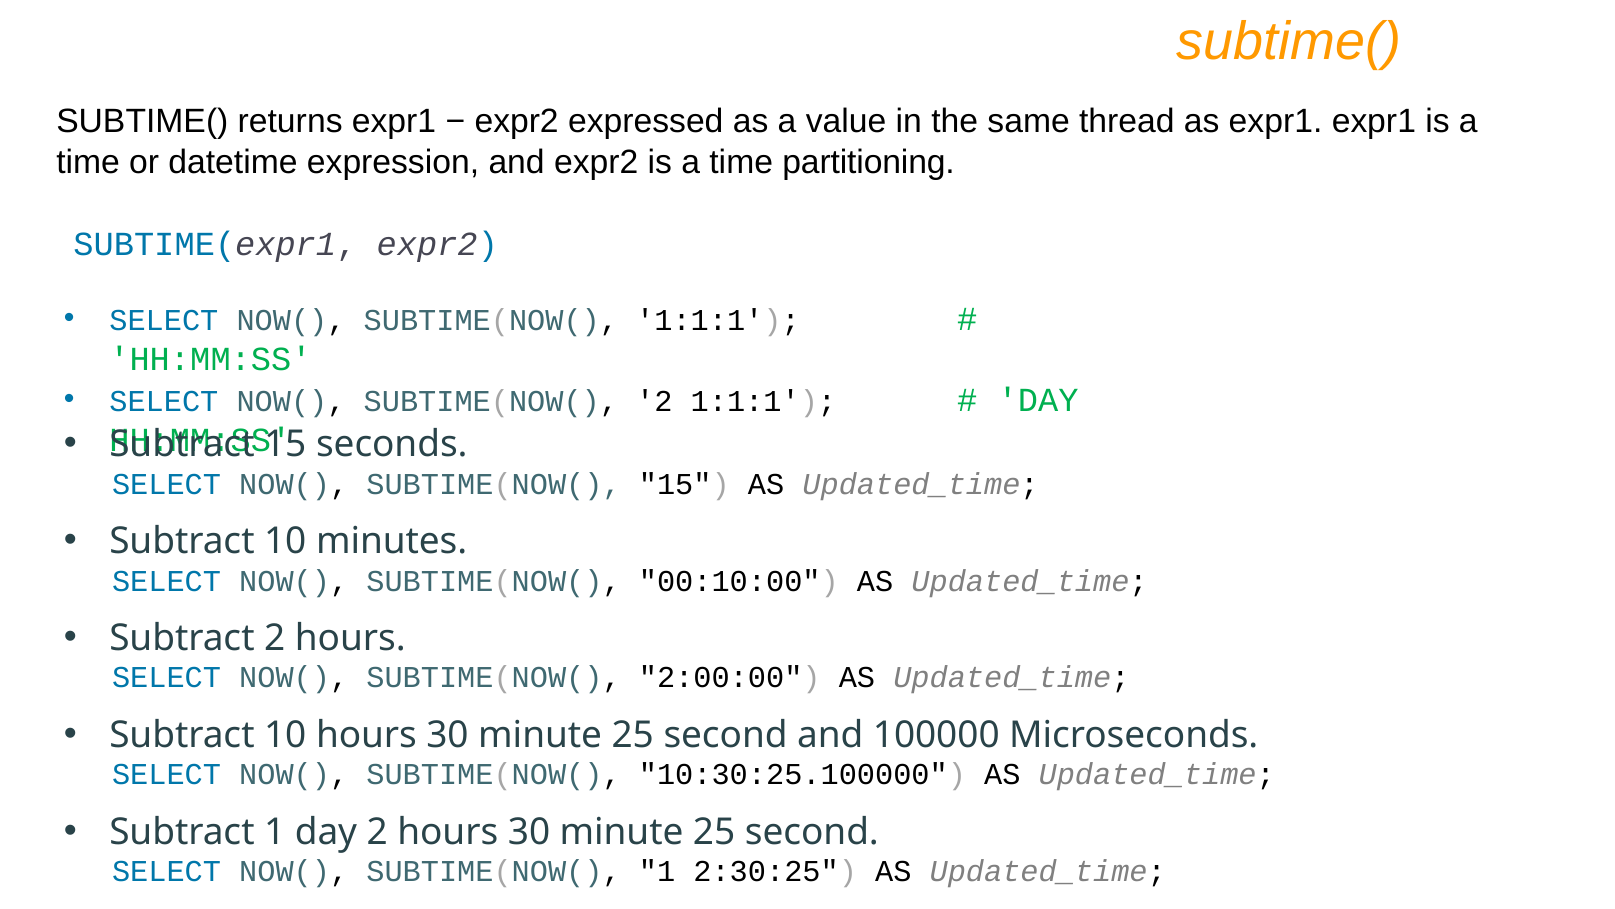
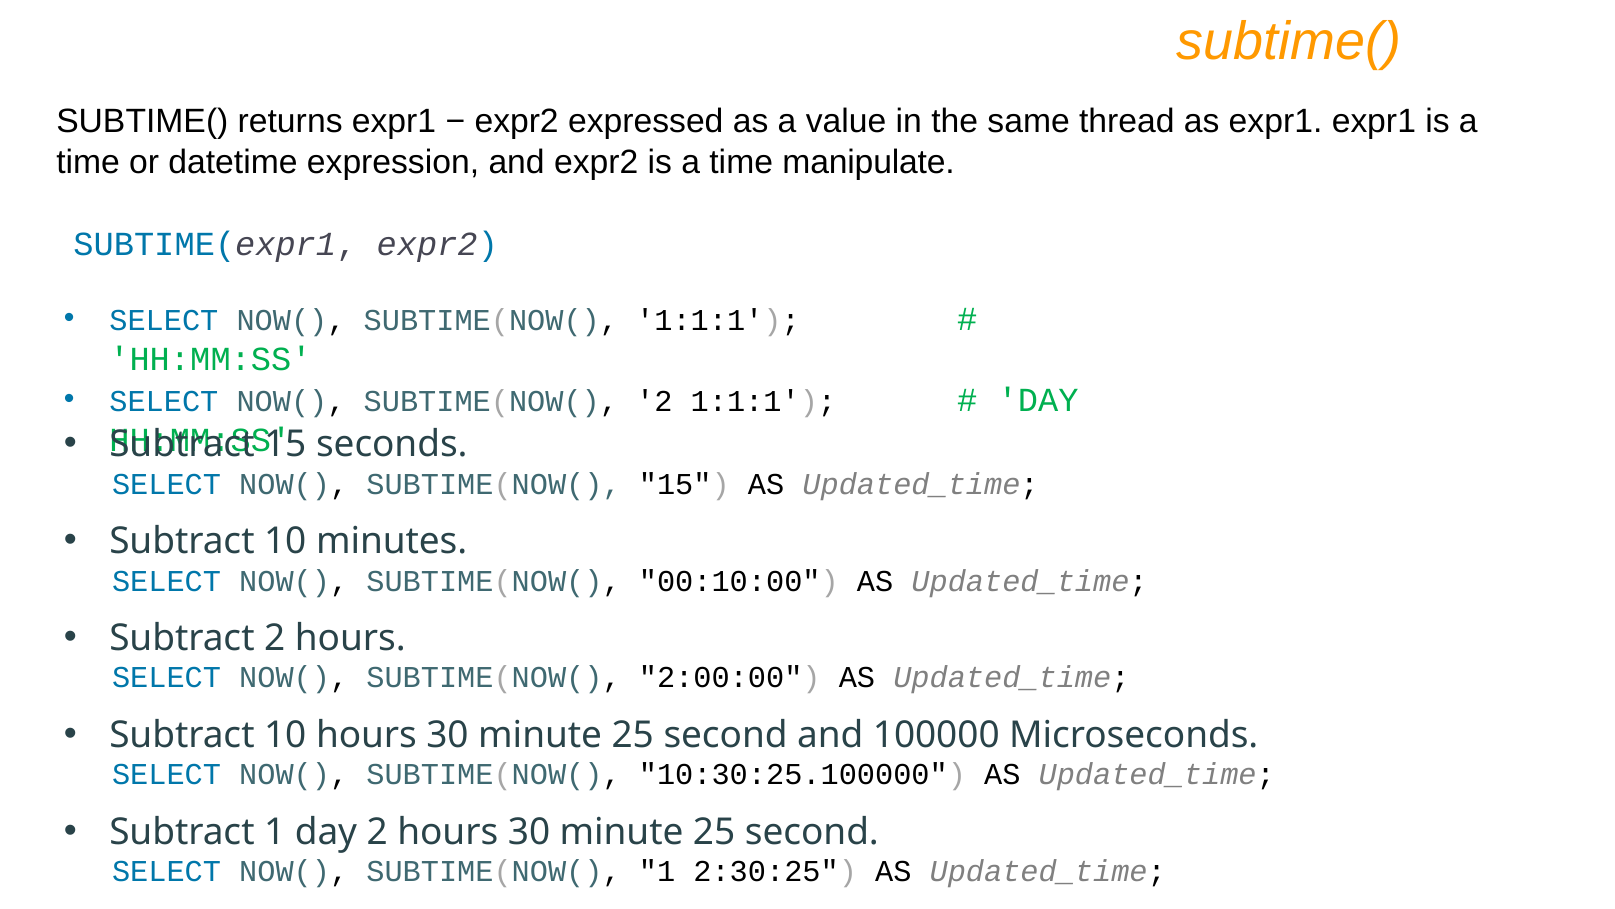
partitioning: partitioning -> manipulate (869, 162)
